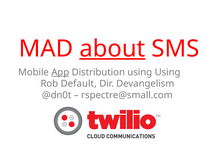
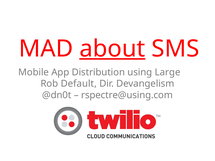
App underline: present -> none (60, 72)
using Using: Using -> Large (168, 72)
rspectre@small.com: rspectre@small.com -> rspectre@using.com (127, 95)
